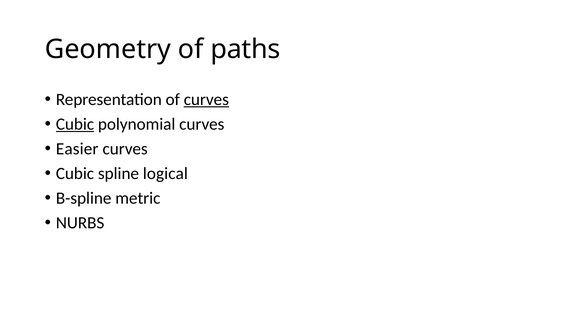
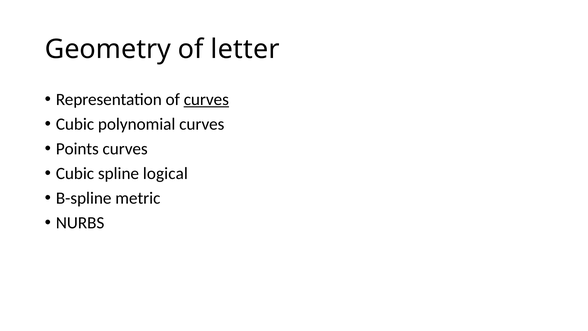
paths: paths -> letter (245, 49)
Cubic underline: present -> none (75, 124)
Easier: Easier -> Points (77, 149)
